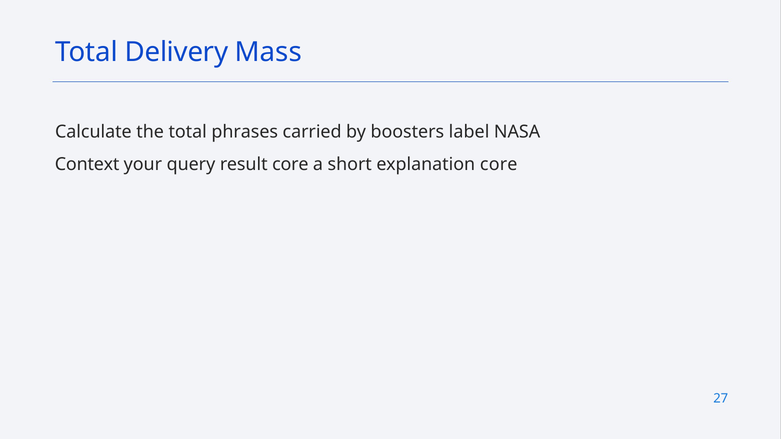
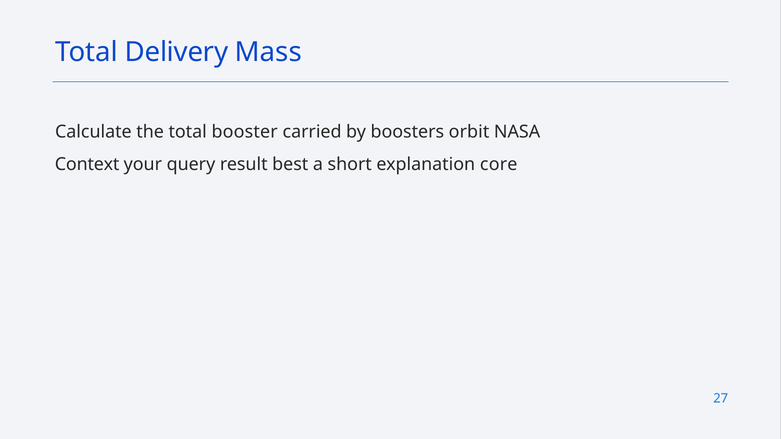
phrases: phrases -> booster (245, 132)
label: label -> orbit (469, 132)
result core: core -> best (290, 165)
